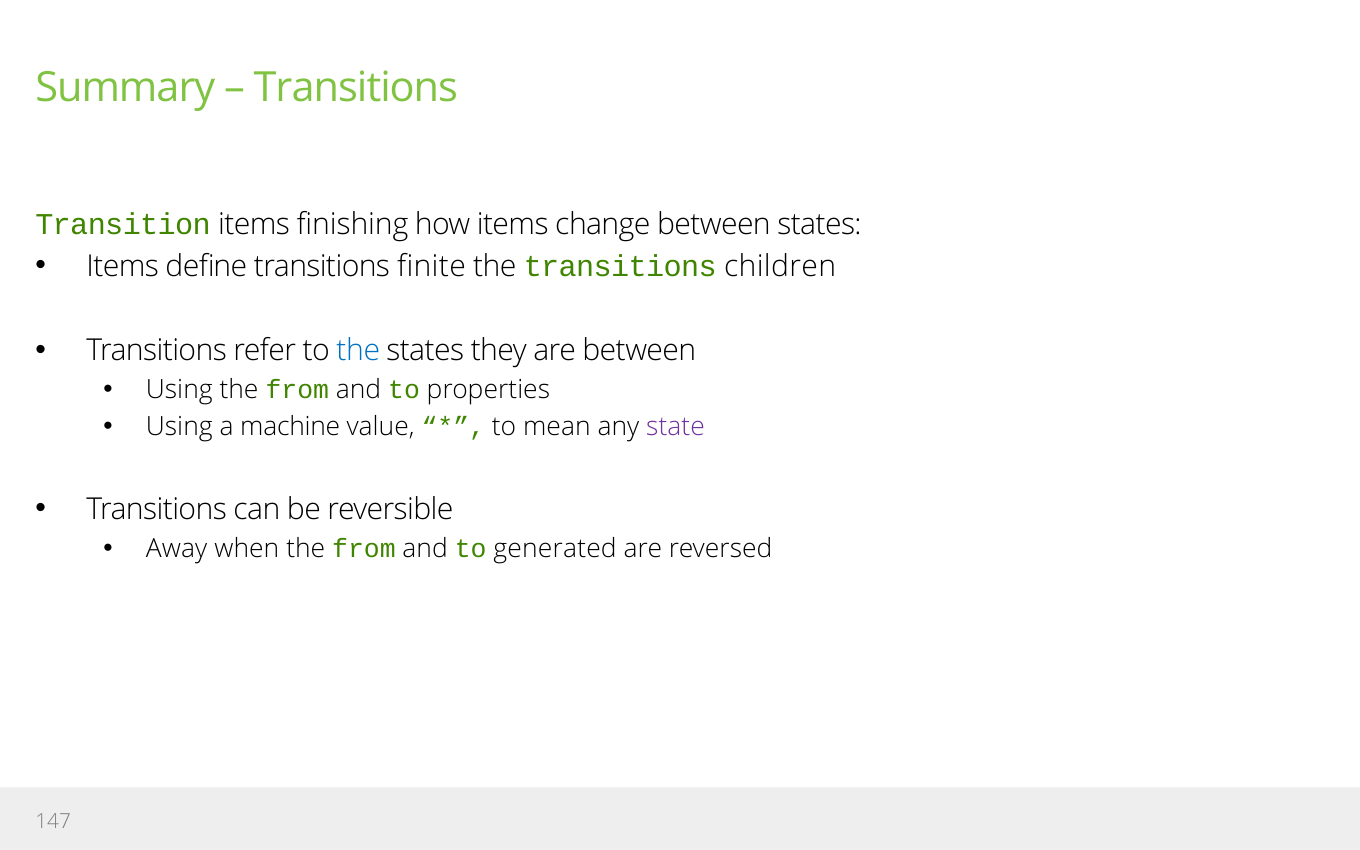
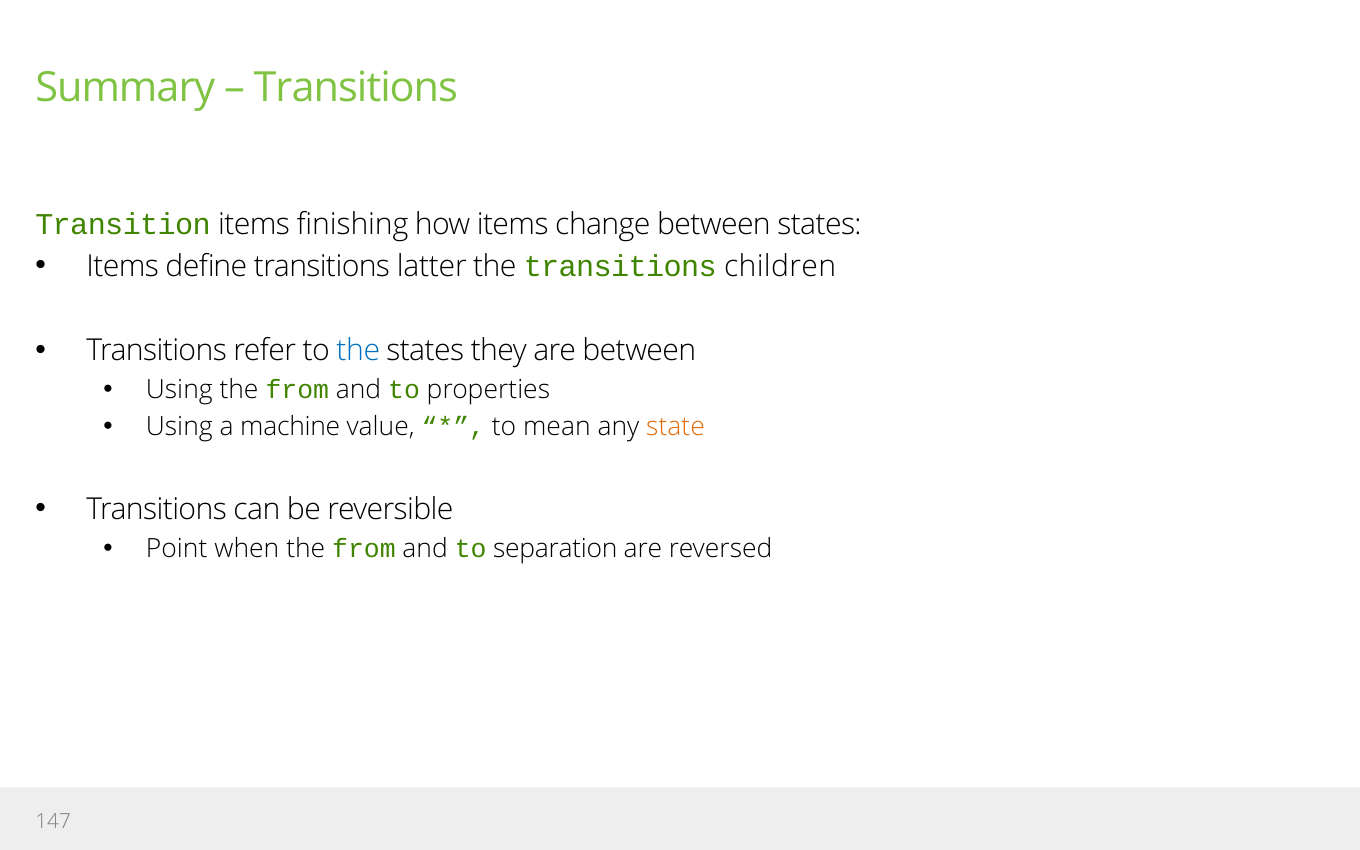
finite: finite -> latter (432, 266)
state colour: purple -> orange (676, 427)
Away: Away -> Point (177, 549)
generated: generated -> separation (555, 549)
